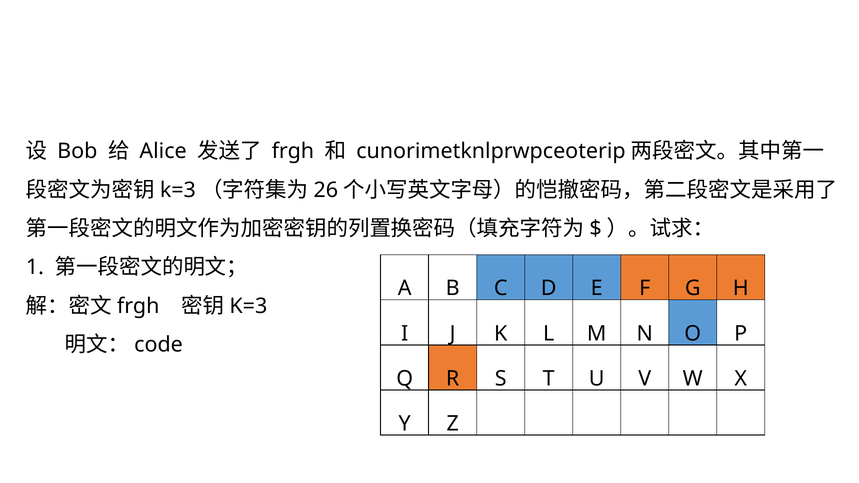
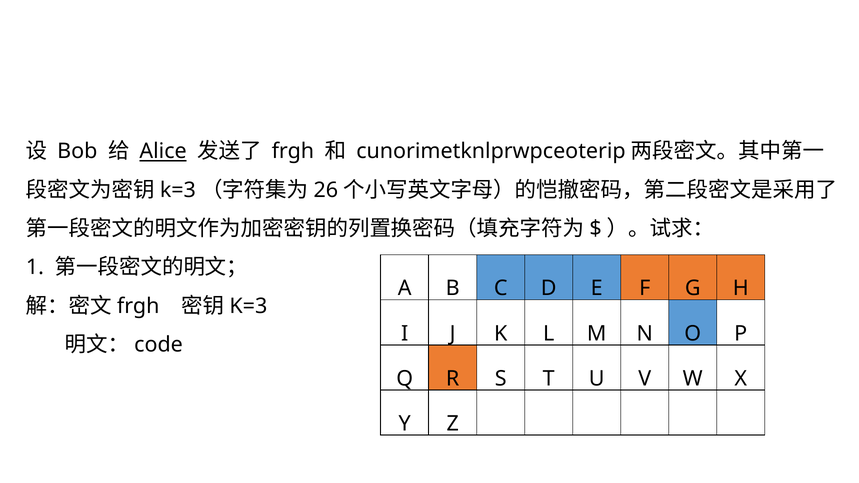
Alice underline: none -> present (163, 151)
